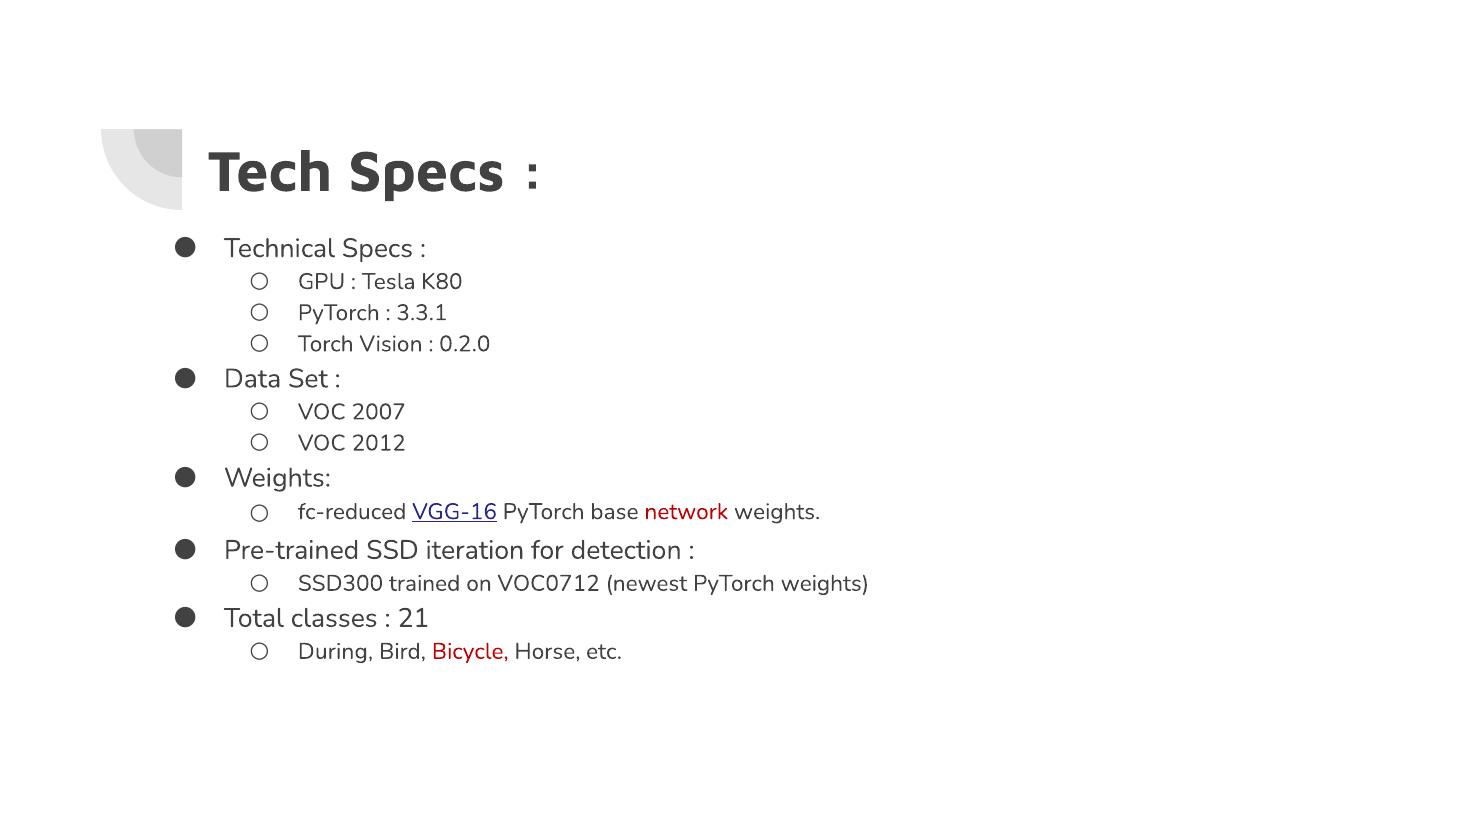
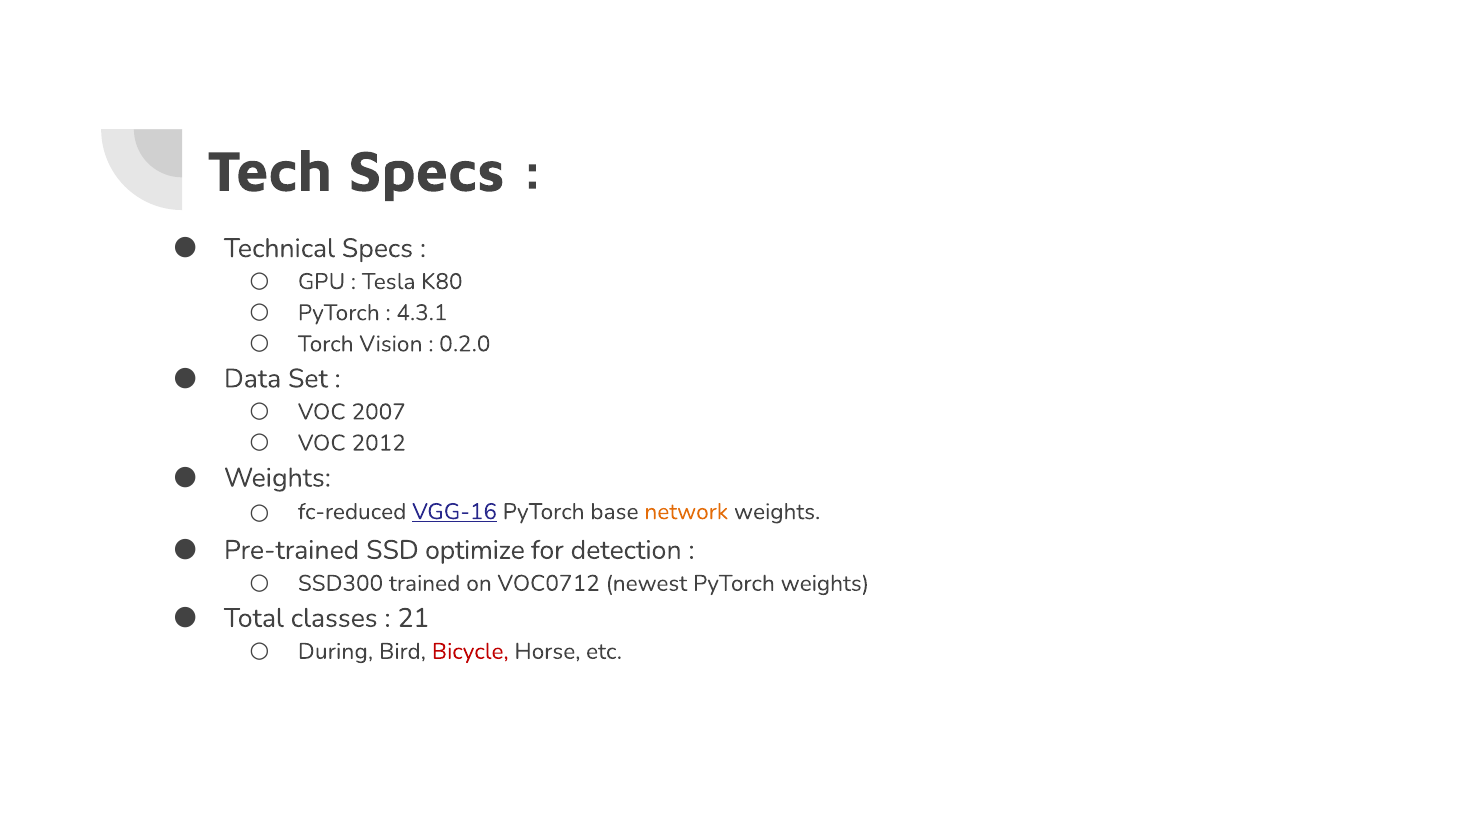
3.3.1: 3.3.1 -> 4.3.1 (422, 313)
network colour: red -> orange (686, 512)
iteration: iteration -> optimize (475, 550)
